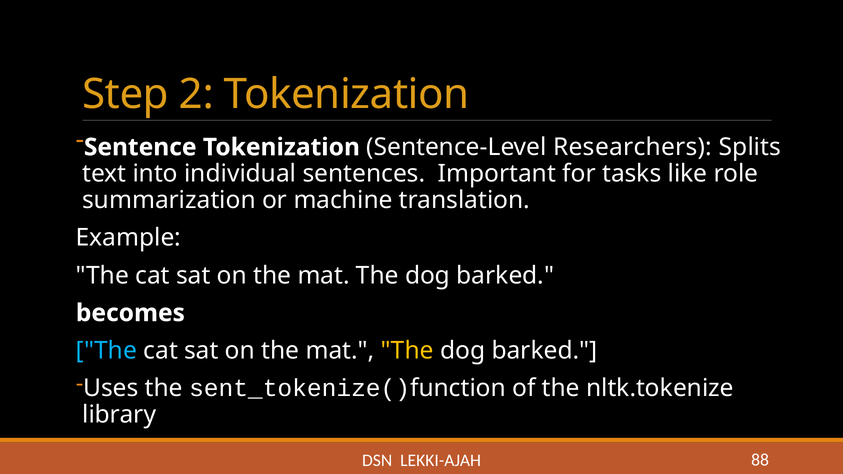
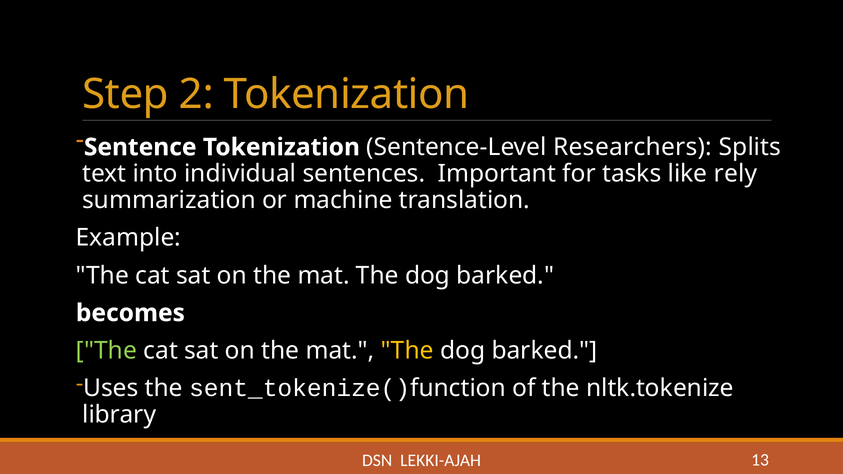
role: role -> rely (736, 174)
The colour: light blue -> light green (106, 351)
88: 88 -> 13 (760, 460)
